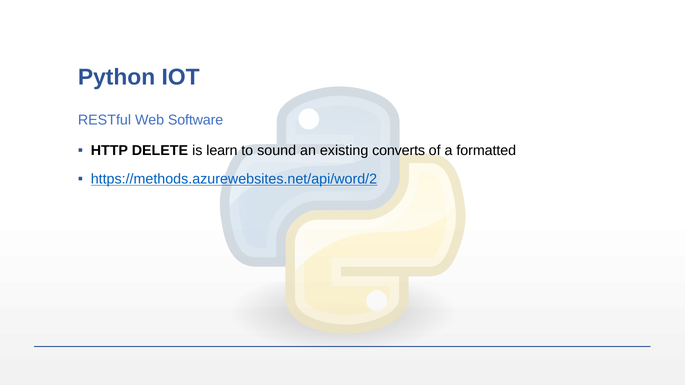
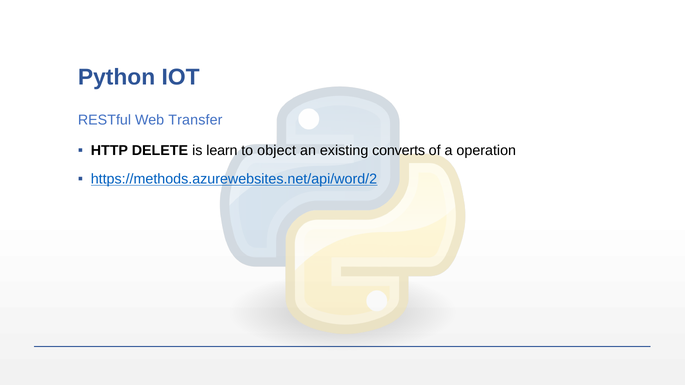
Software: Software -> Transfer (195, 120)
sound: sound -> object (277, 151)
formatted: formatted -> operation (486, 151)
